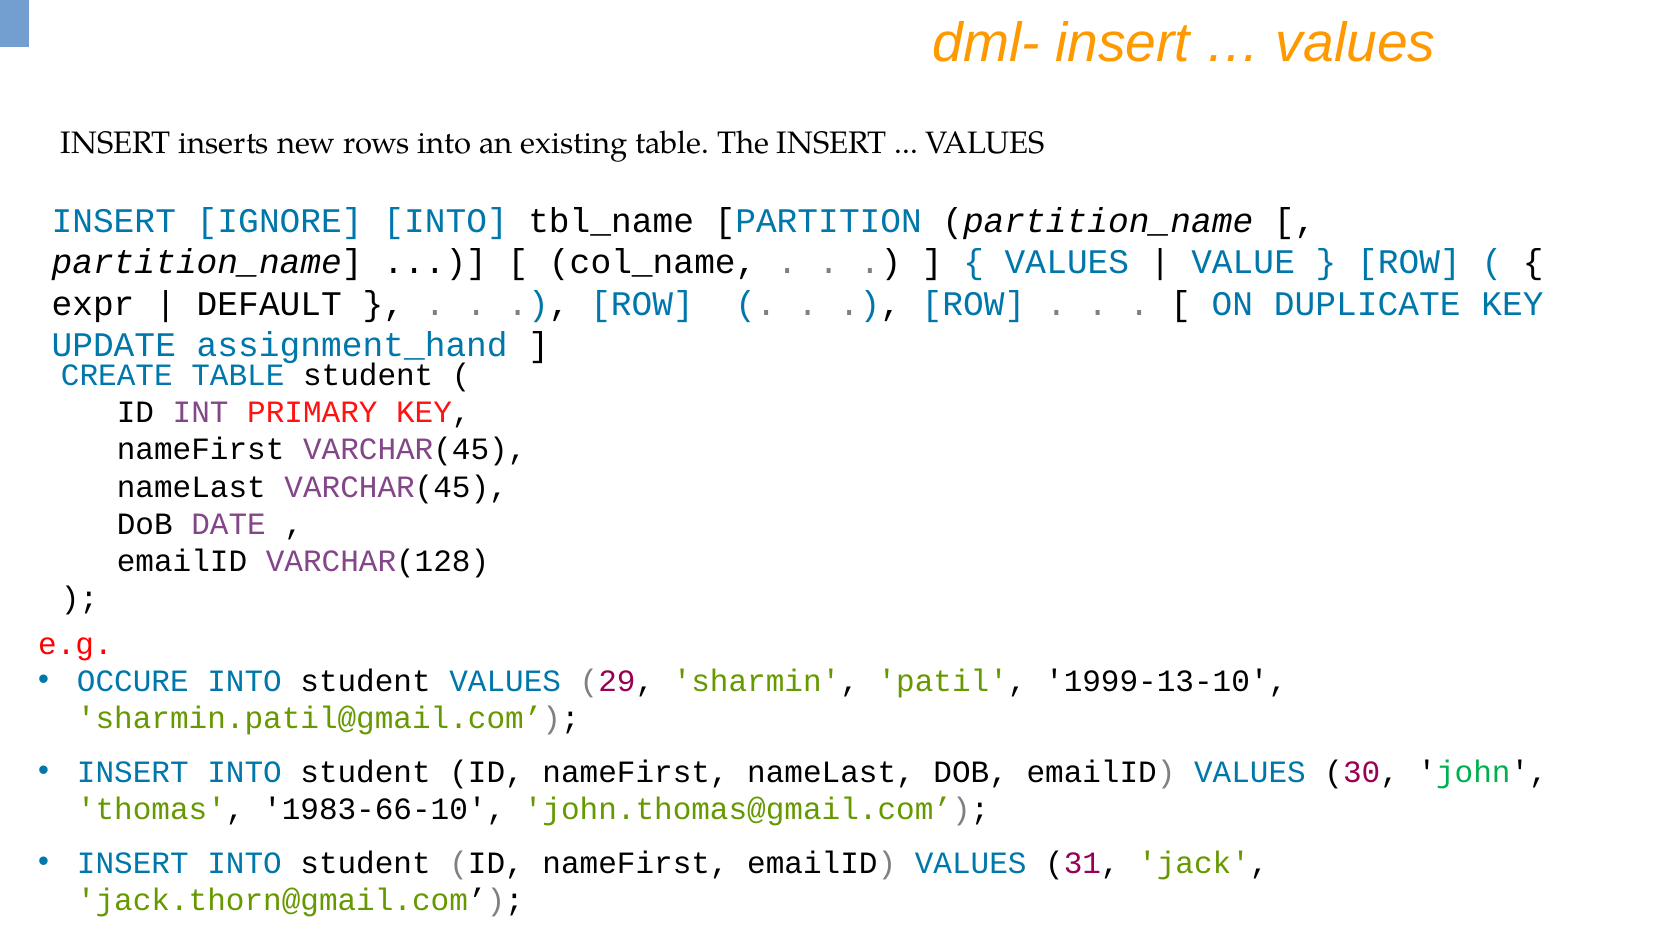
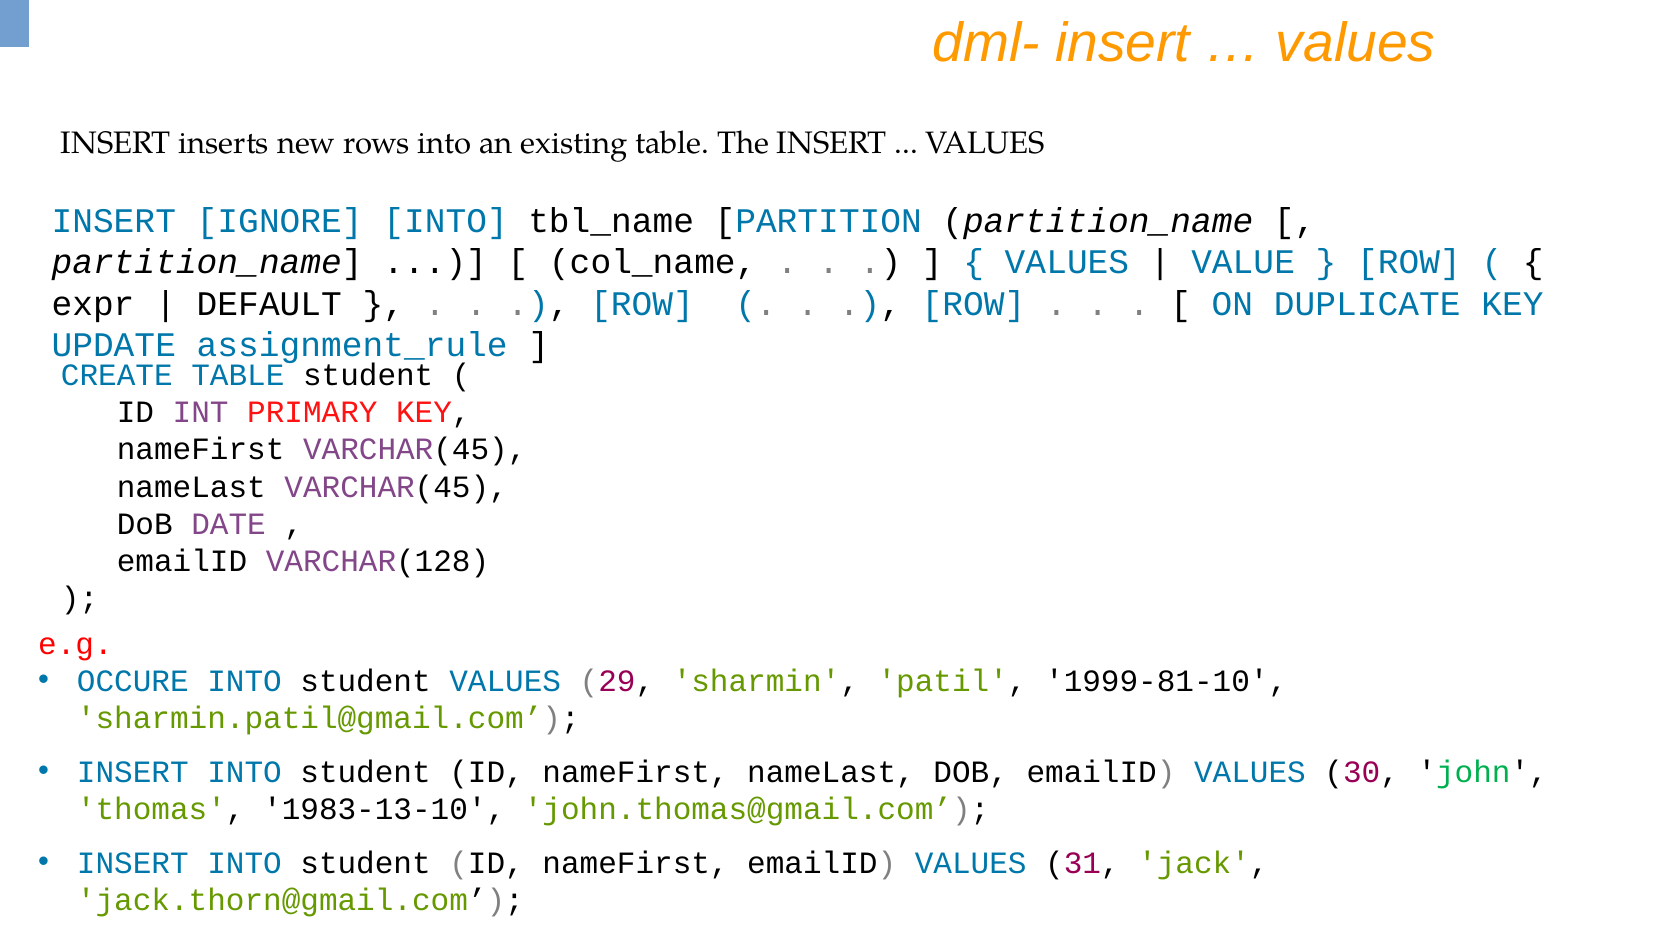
assignment_hand: assignment_hand -> assignment_rule (352, 345)
1999-13-10: 1999-13-10 -> 1999-81-10 (1166, 681)
1983-66-10: 1983-66-10 -> 1983-13-10 (384, 809)
